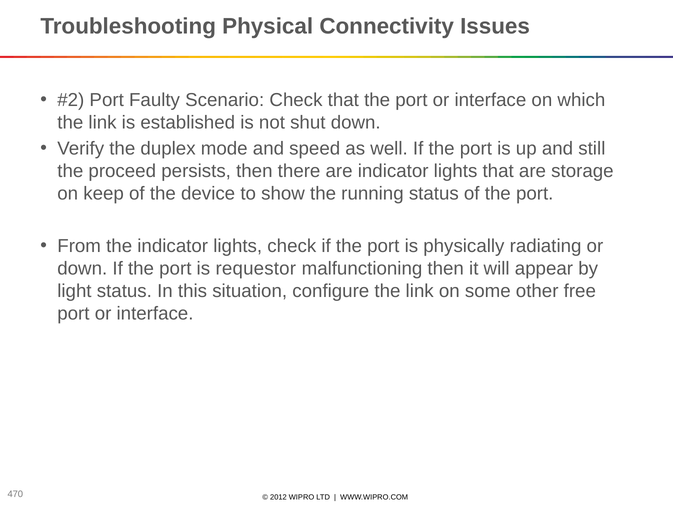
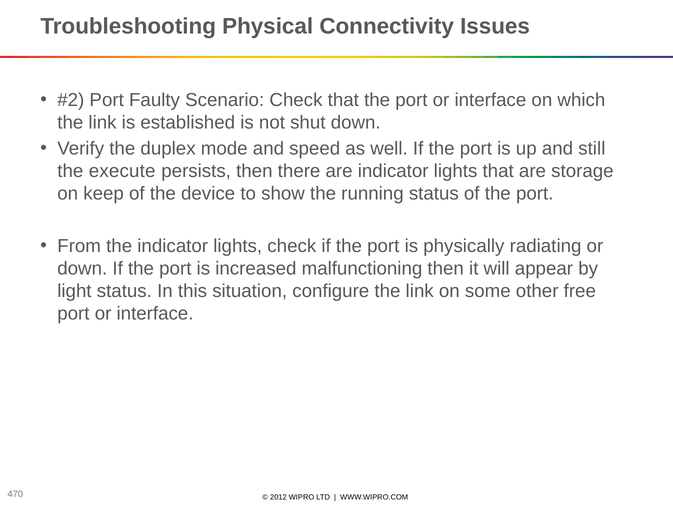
proceed: proceed -> execute (122, 171)
requestor: requestor -> increased (256, 268)
